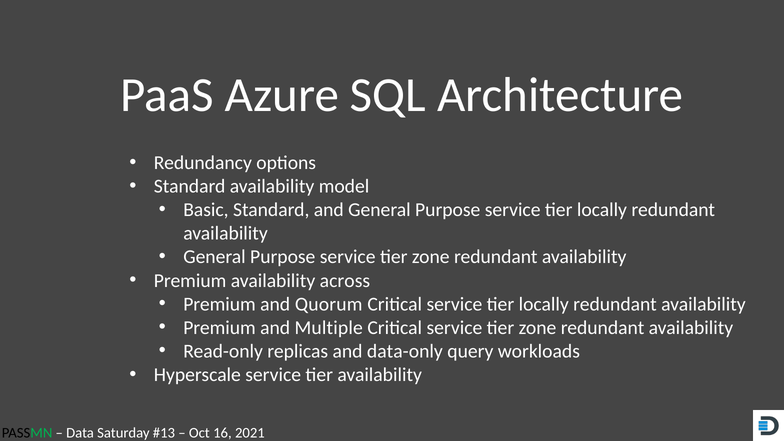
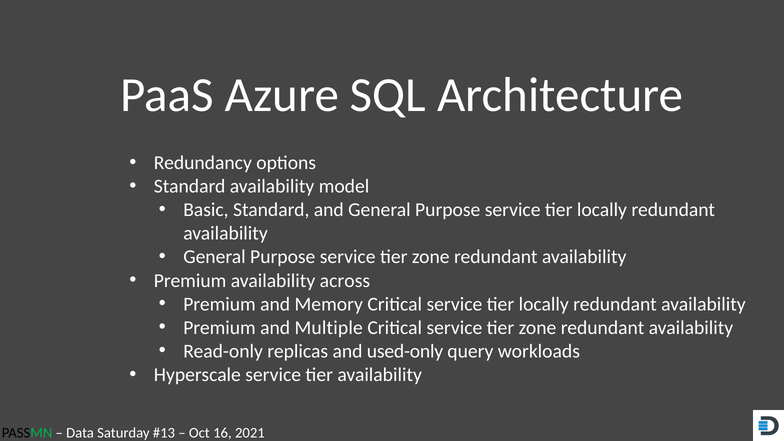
Quorum: Quorum -> Memory (329, 304)
data-only: data-only -> used-only (405, 351)
